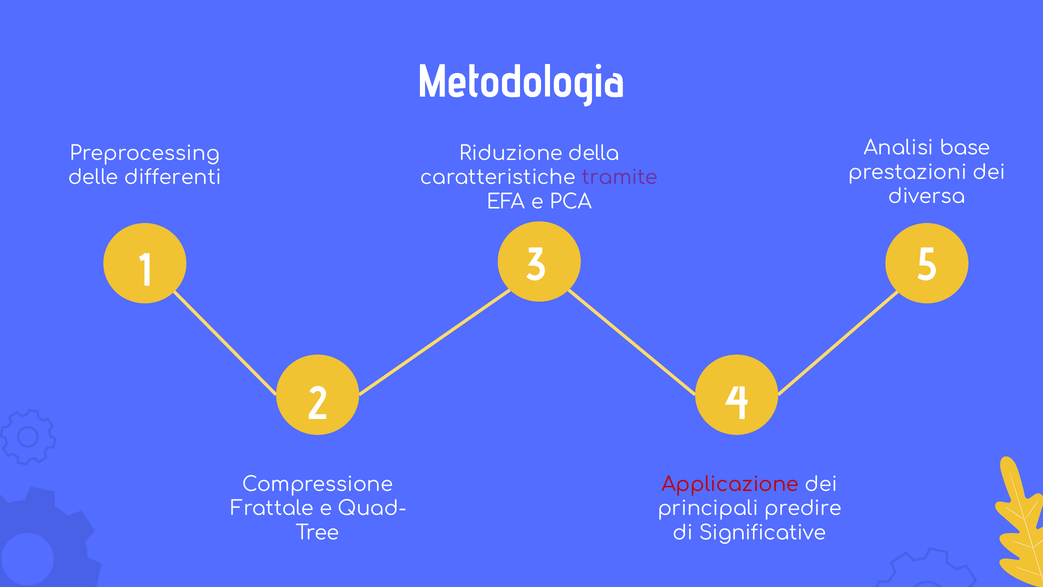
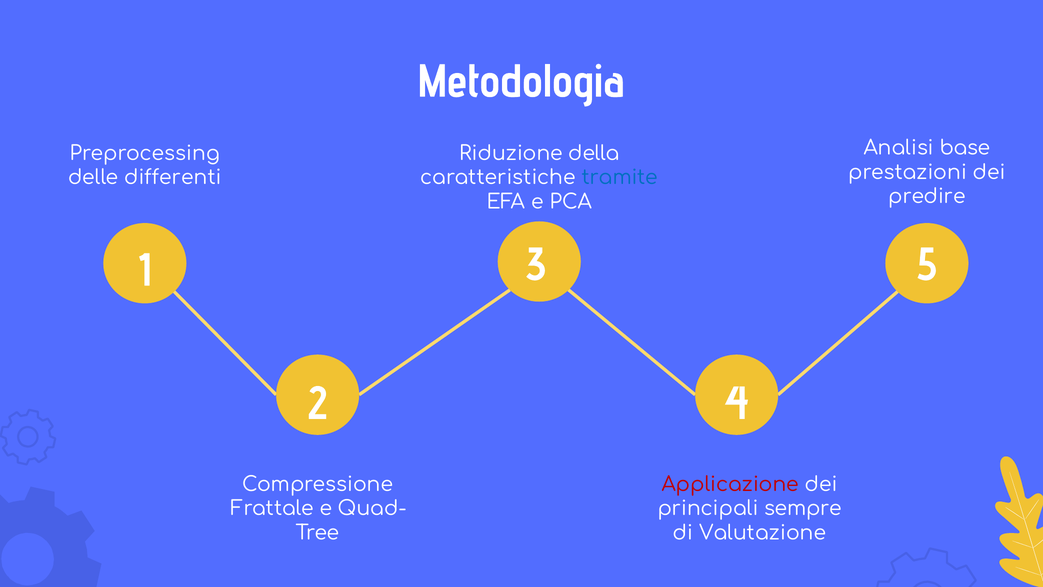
tramite colour: purple -> blue (620, 178)
diversa: diversa -> predire (927, 197)
predire: predire -> sempre (803, 509)
Significative: Significative -> Valutazione (763, 533)
